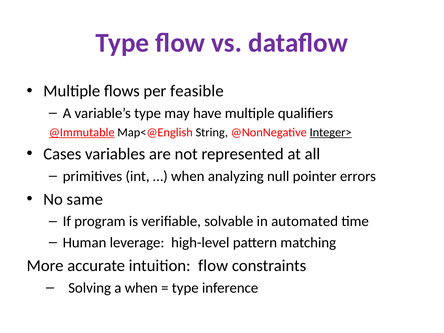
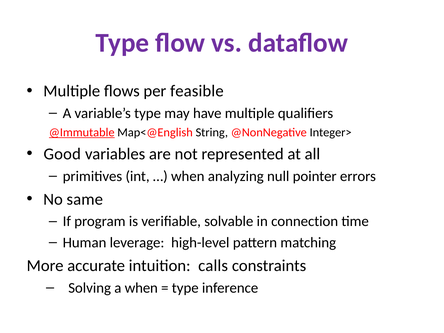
Integer> underline: present -> none (331, 132)
Cases: Cases -> Good (62, 154)
automated: automated -> connection (305, 221)
intuition flow: flow -> calls (213, 266)
